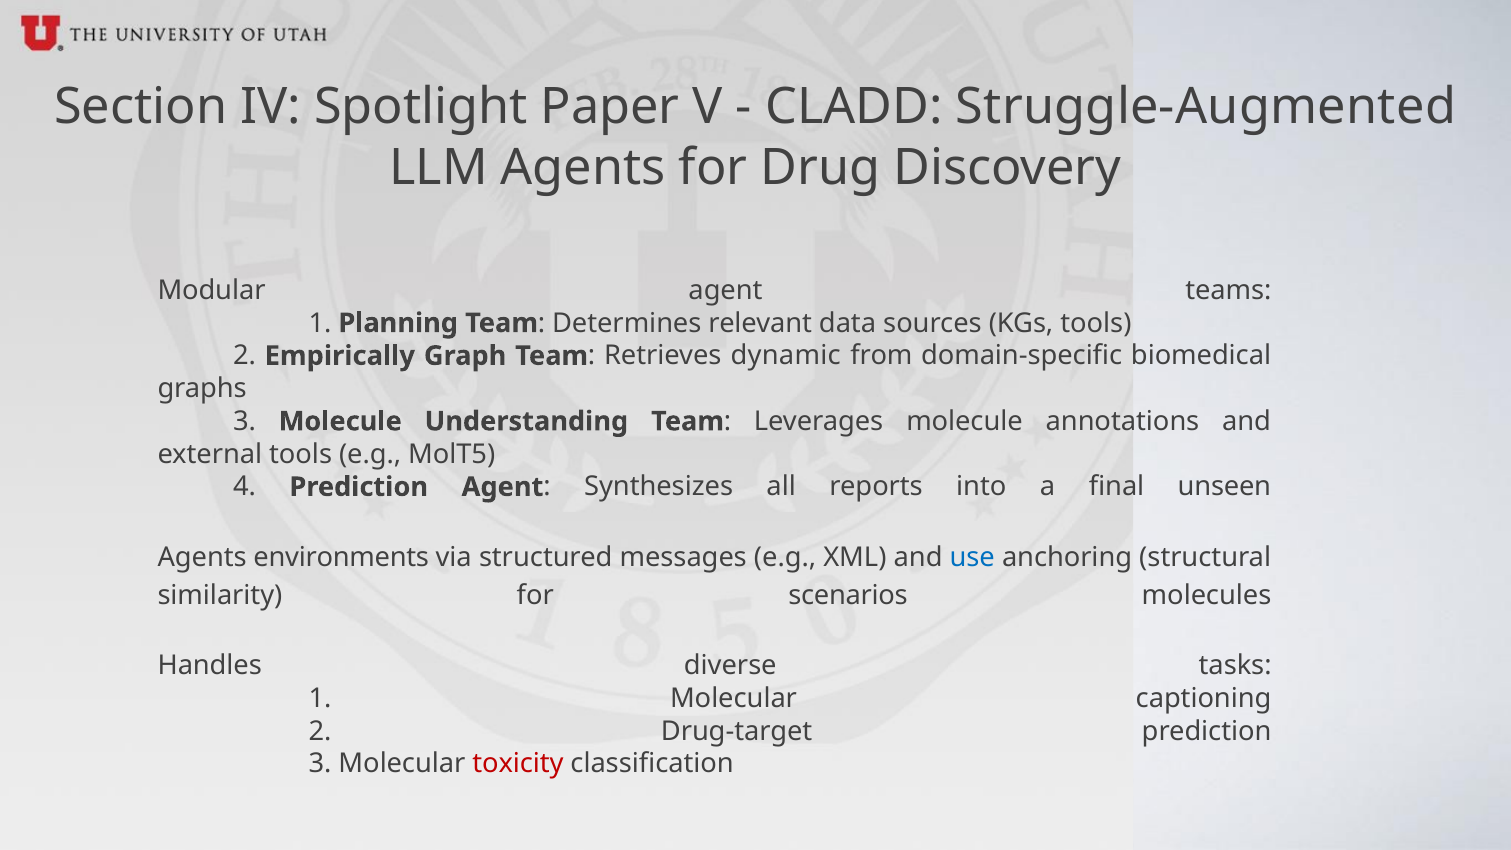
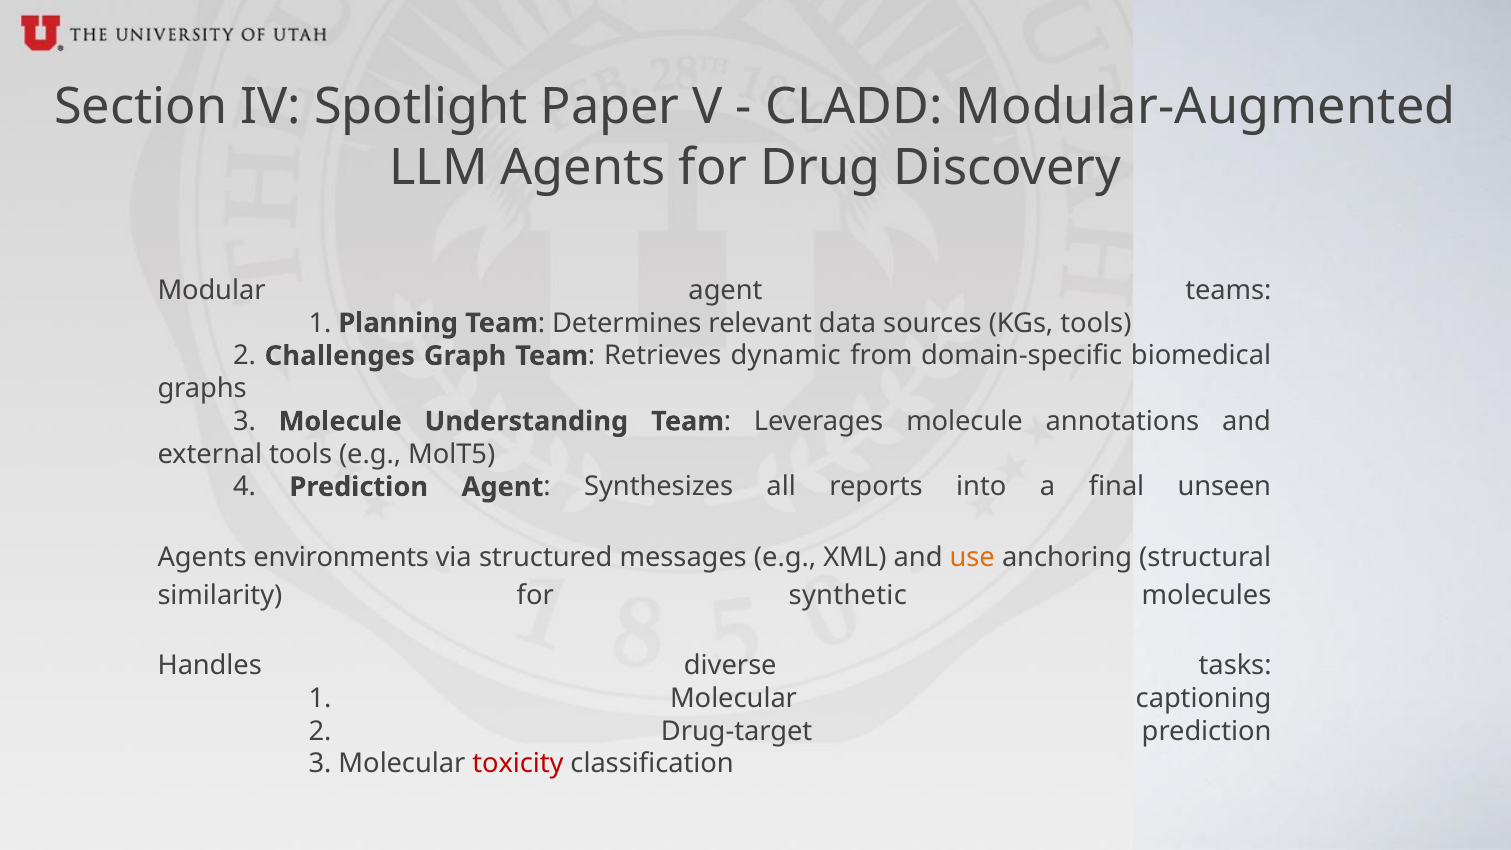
Struggle-Augmented: Struggle-Augmented -> Modular-Augmented (1206, 107)
Empirically: Empirically -> Challenges (340, 356)
use colour: blue -> orange (972, 557)
scenarios: scenarios -> synthetic (848, 595)
